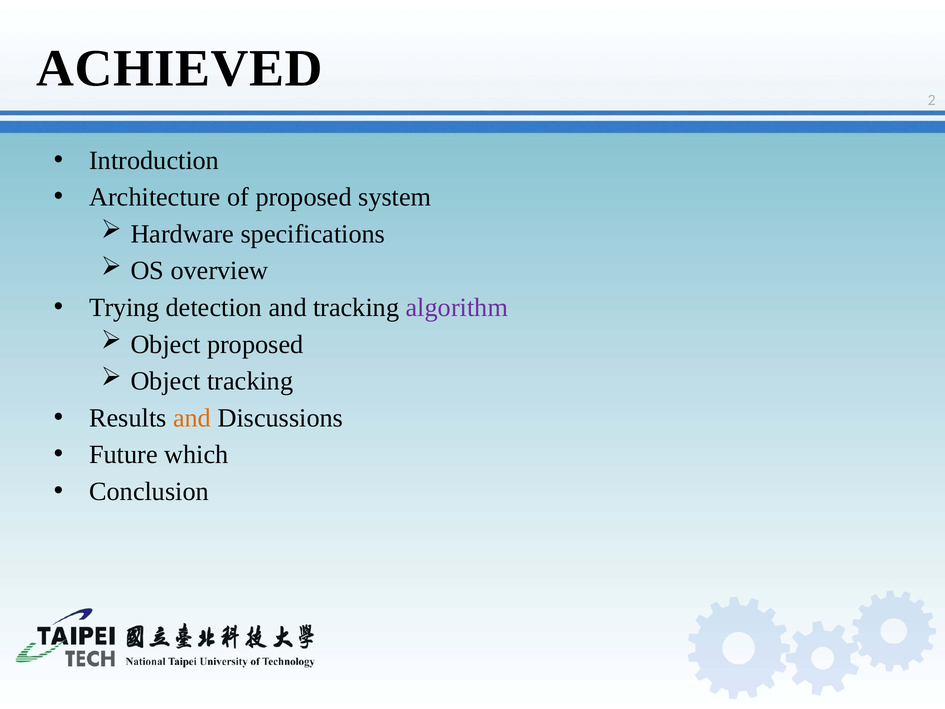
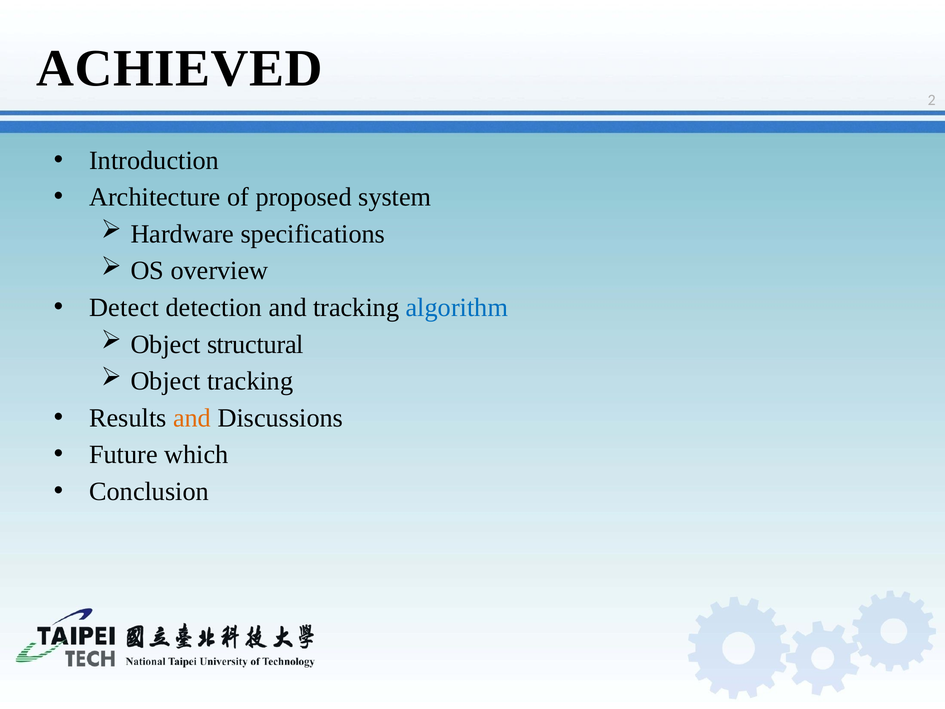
Trying: Trying -> Detect (124, 307)
algorithm colour: purple -> blue (457, 307)
Object proposed: proposed -> structural (255, 344)
